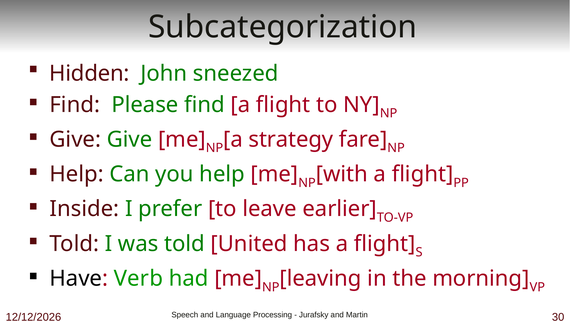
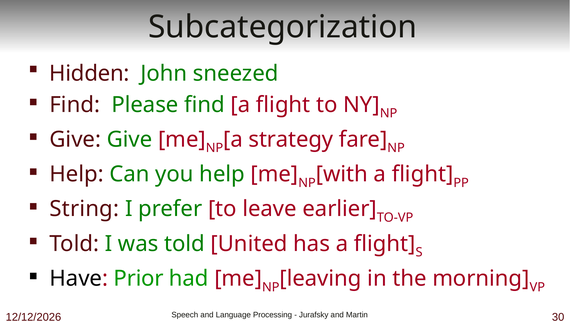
Inside: Inside -> String (84, 209)
Verb: Verb -> Prior (139, 278)
